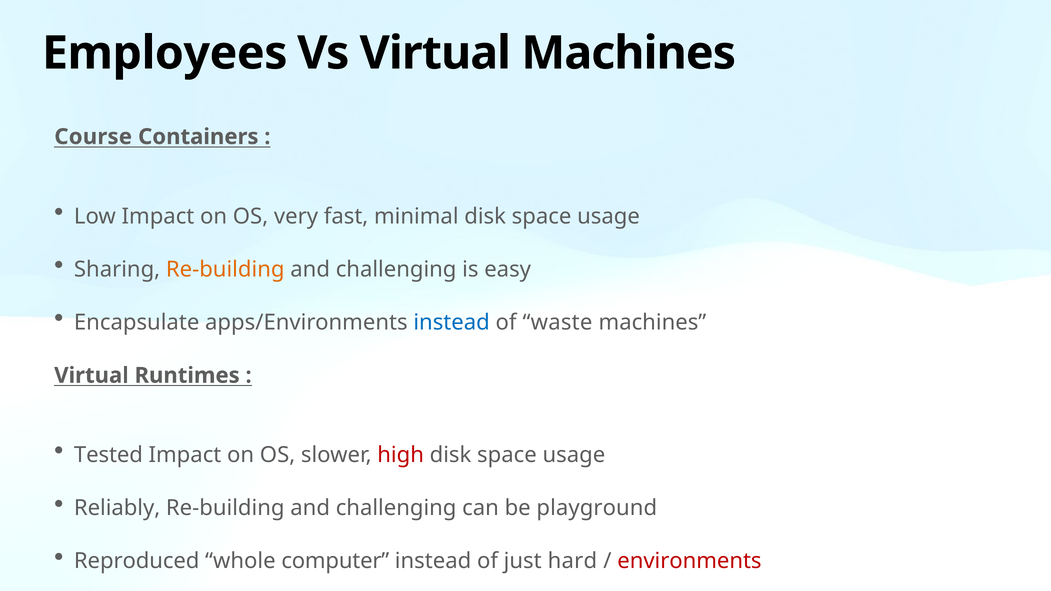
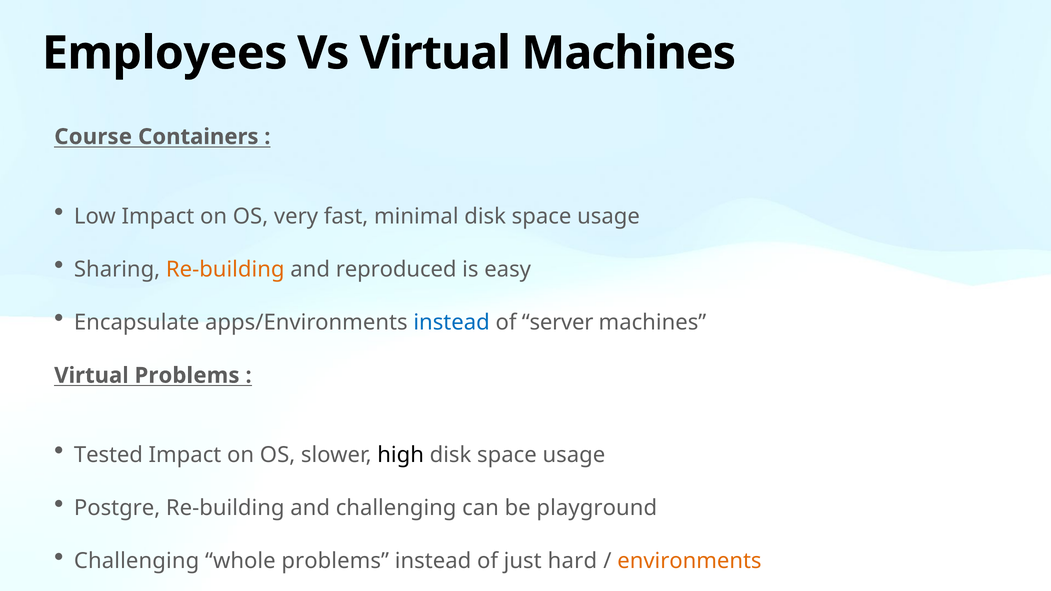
challenging: challenging -> reproduced (396, 269)
waste: waste -> server (558, 323)
Virtual Runtimes: Runtimes -> Problems (187, 376)
high colour: red -> black (401, 455)
Reliably: Reliably -> Postgre (117, 508)
Reproduced: Reproduced -> Challenging (137, 561)
whole computer: computer -> problems (335, 561)
environments colour: red -> orange (689, 561)
